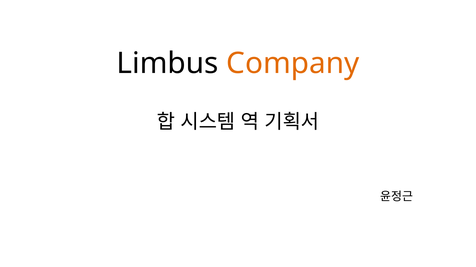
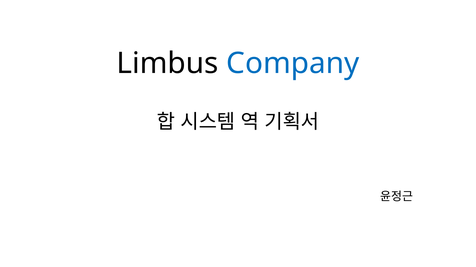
Company colour: orange -> blue (293, 64)
